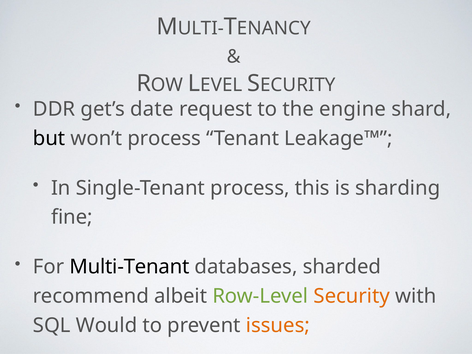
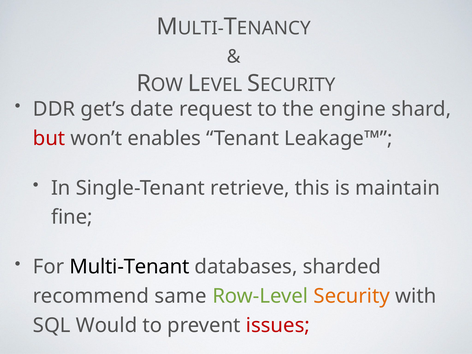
but colour: black -> red (49, 138)
won’t process: process -> enables (164, 138)
Single-Tenant process: process -> retrieve (250, 188)
sharding: sharding -> maintain (398, 188)
albeit: albeit -> same (181, 296)
issues colour: orange -> red (278, 326)
